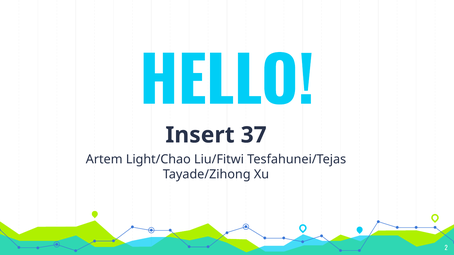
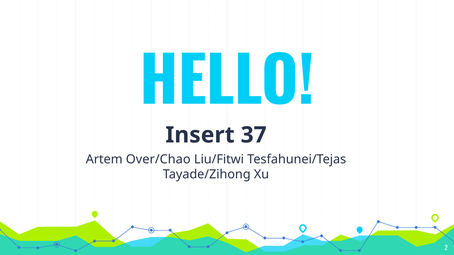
Light/Chao: Light/Chao -> Over/Chao (158, 159)
